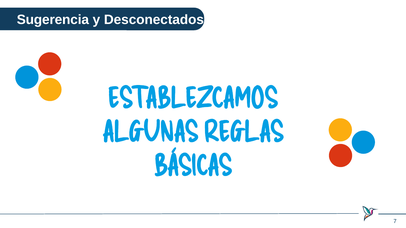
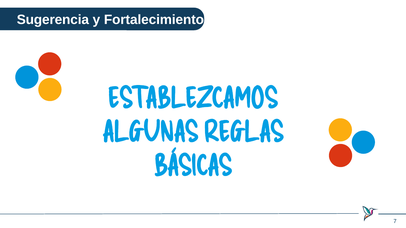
Desconectados: Desconectados -> Fortalecimiento (154, 20)
